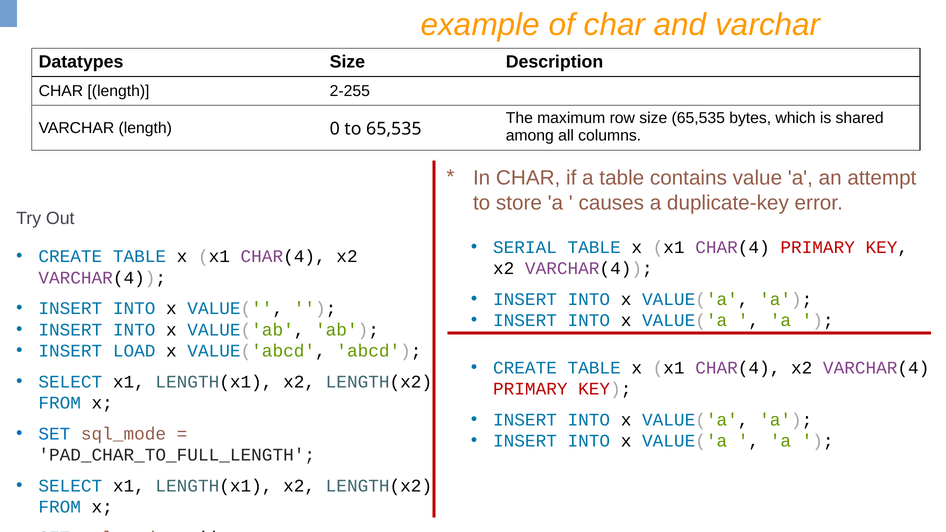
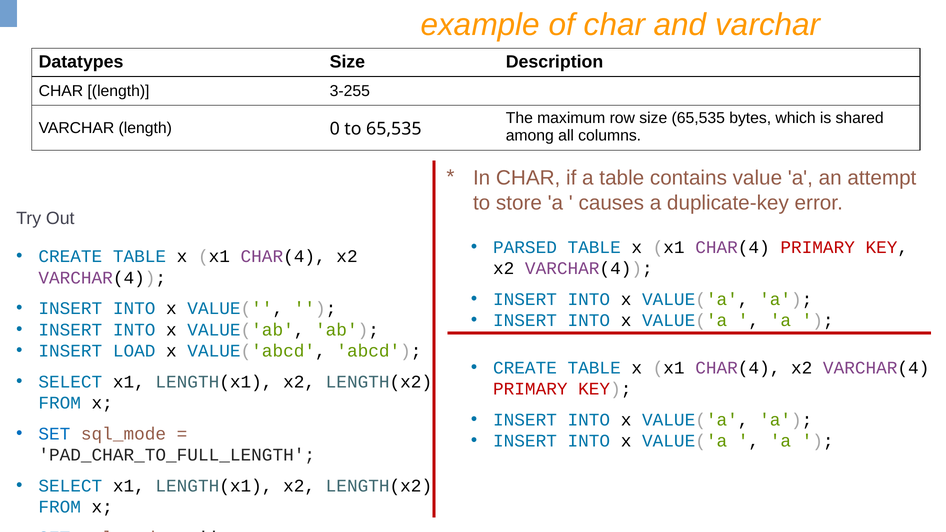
2-255: 2-255 -> 3-255 (350, 91)
SERIAL: SERIAL -> PARSED (525, 247)
